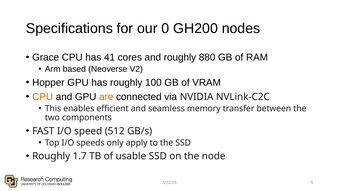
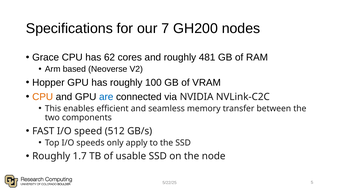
0: 0 -> 7 (165, 28)
41: 41 -> 62 (110, 57)
880: 880 -> 481 (207, 57)
are colour: orange -> blue (106, 97)
